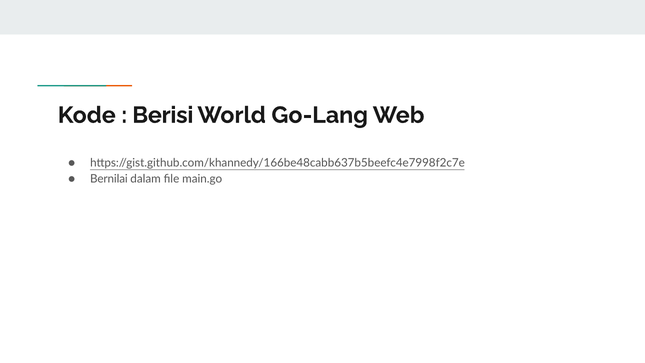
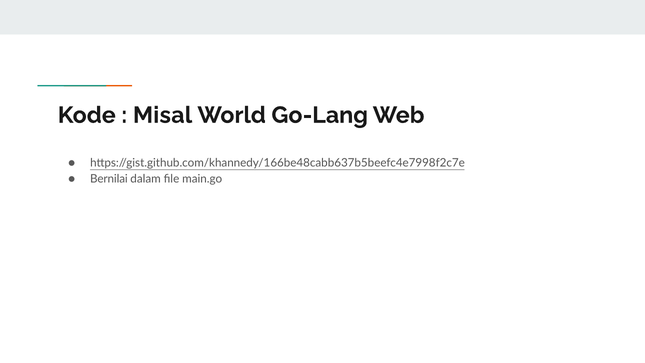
Berisi: Berisi -> Misal (163, 115)
